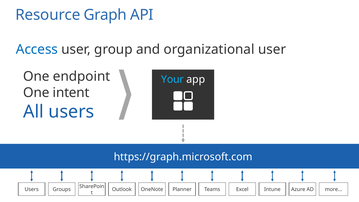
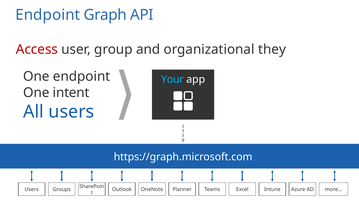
Resource: Resource -> Endpoint (48, 15)
Access colour: blue -> red (37, 49)
organizational user: user -> they (272, 49)
